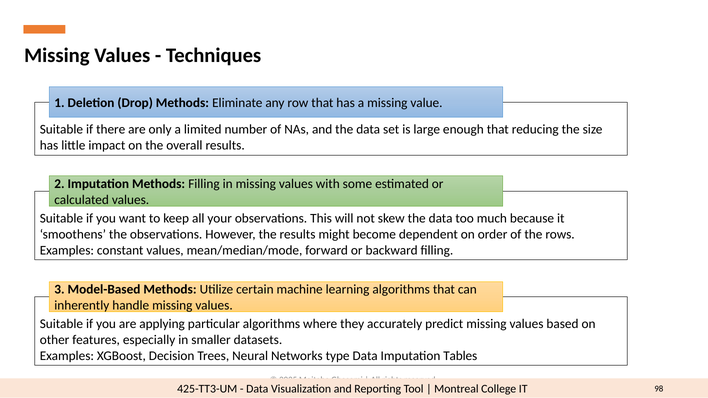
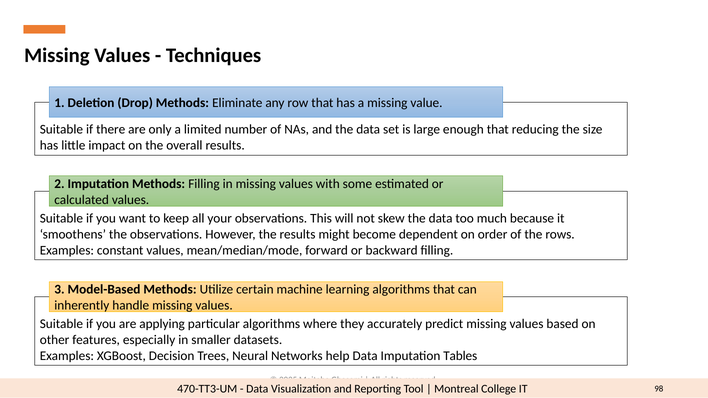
type: type -> help (338, 356)
425-TT3-UM: 425-TT3-UM -> 470-TT3-UM (207, 389)
